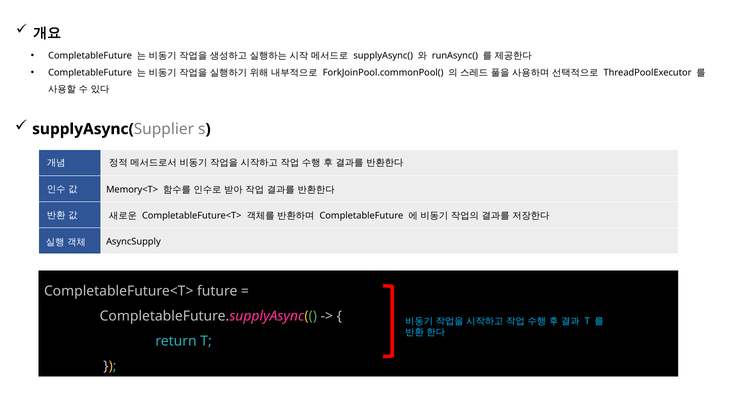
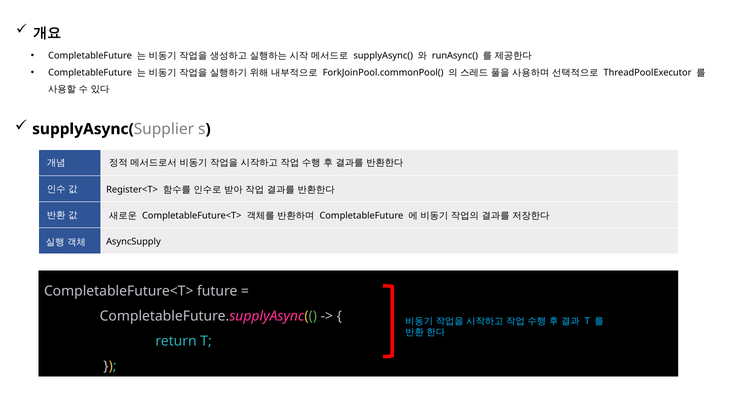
Memory<T>: Memory<T> -> Register<T> (132, 189)
